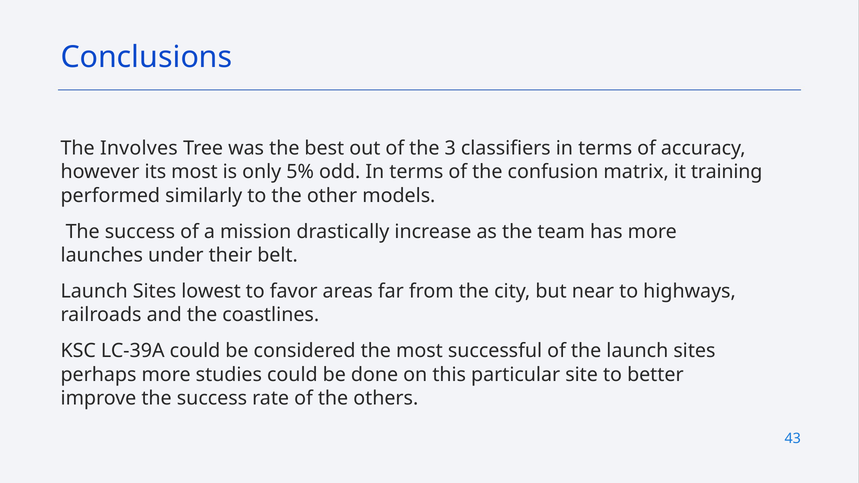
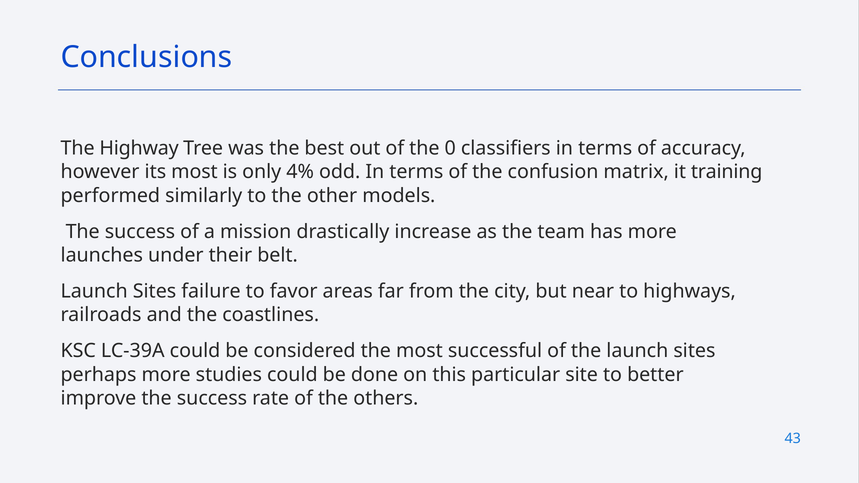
Involves: Involves -> Highway (139, 148)
3: 3 -> 0 (450, 148)
5%: 5% -> 4% (300, 172)
lowest: lowest -> failure (211, 291)
